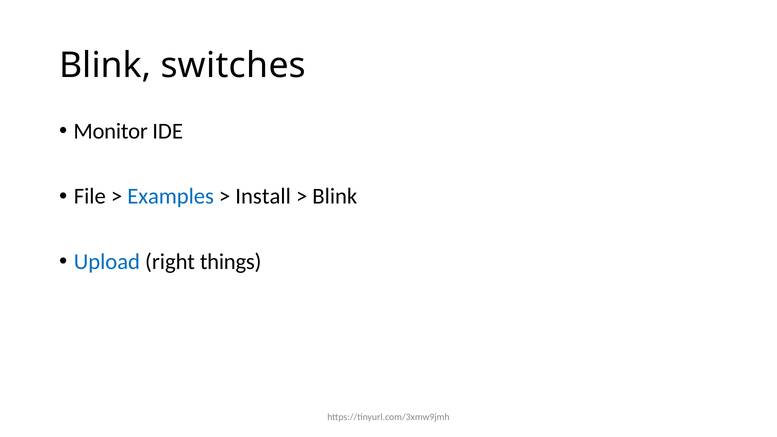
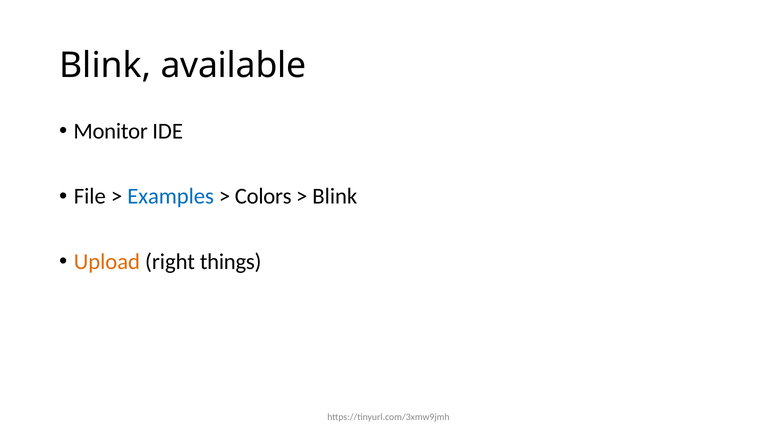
switches: switches -> available (233, 65)
Install: Install -> Colors (263, 197)
Upload colour: blue -> orange (107, 262)
